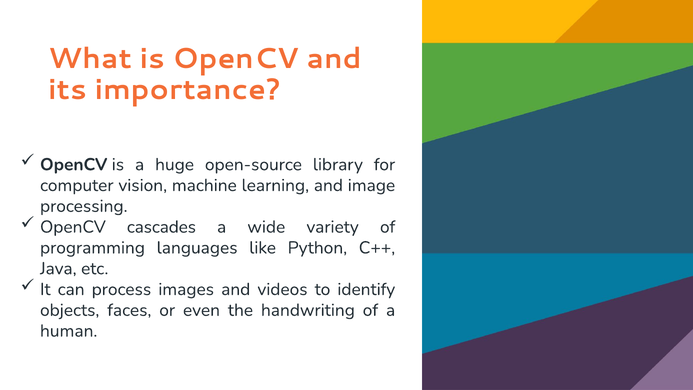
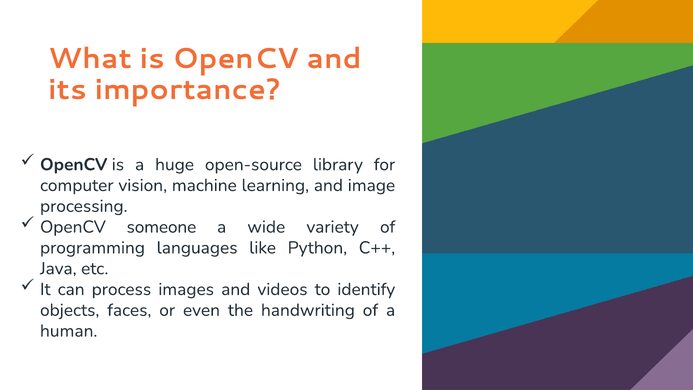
cascades: cascades -> someone (161, 227)
